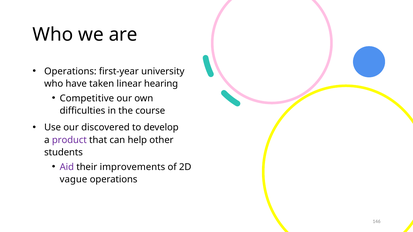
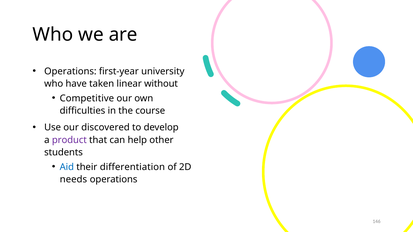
hearing: hearing -> without (161, 84)
Aid colour: purple -> blue (67, 167)
improvements: improvements -> differentiation (132, 167)
vague: vague -> needs (73, 180)
